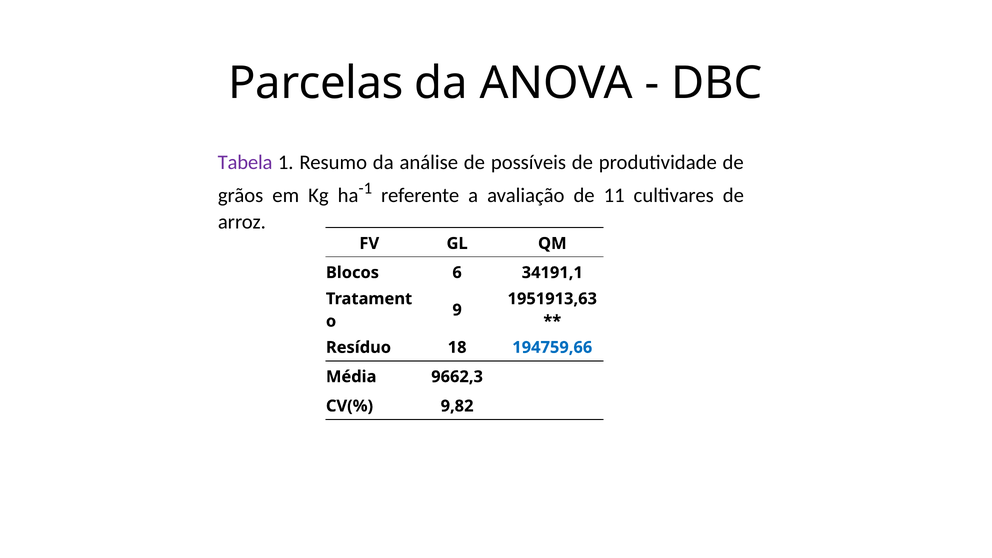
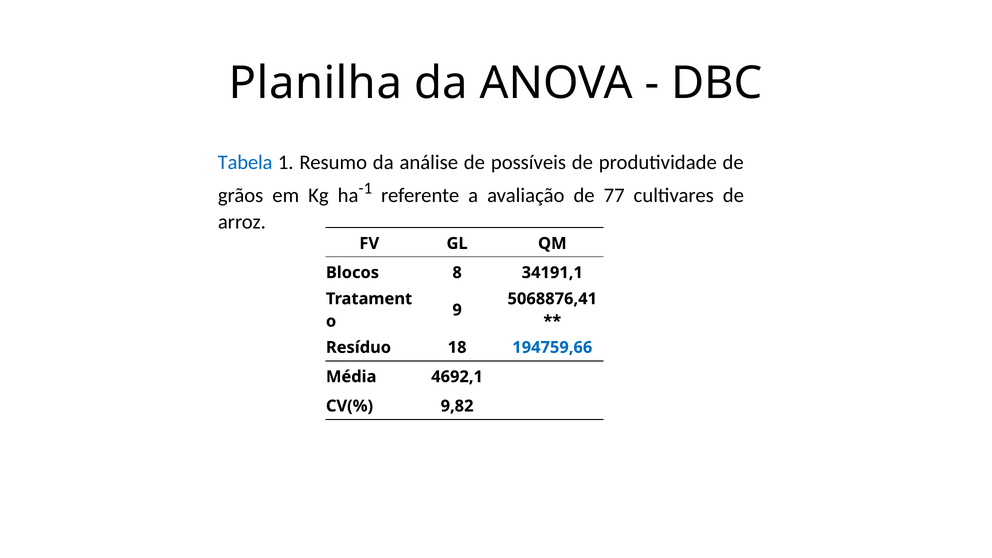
Parcelas: Parcelas -> Planilha (316, 83)
Tabela colour: purple -> blue (245, 163)
11: 11 -> 77 (614, 196)
6: 6 -> 8 (457, 273)
1951913,63: 1951913,63 -> 5068876,41 (552, 299)
9662,3: 9662,3 -> 4692,1 (457, 377)
